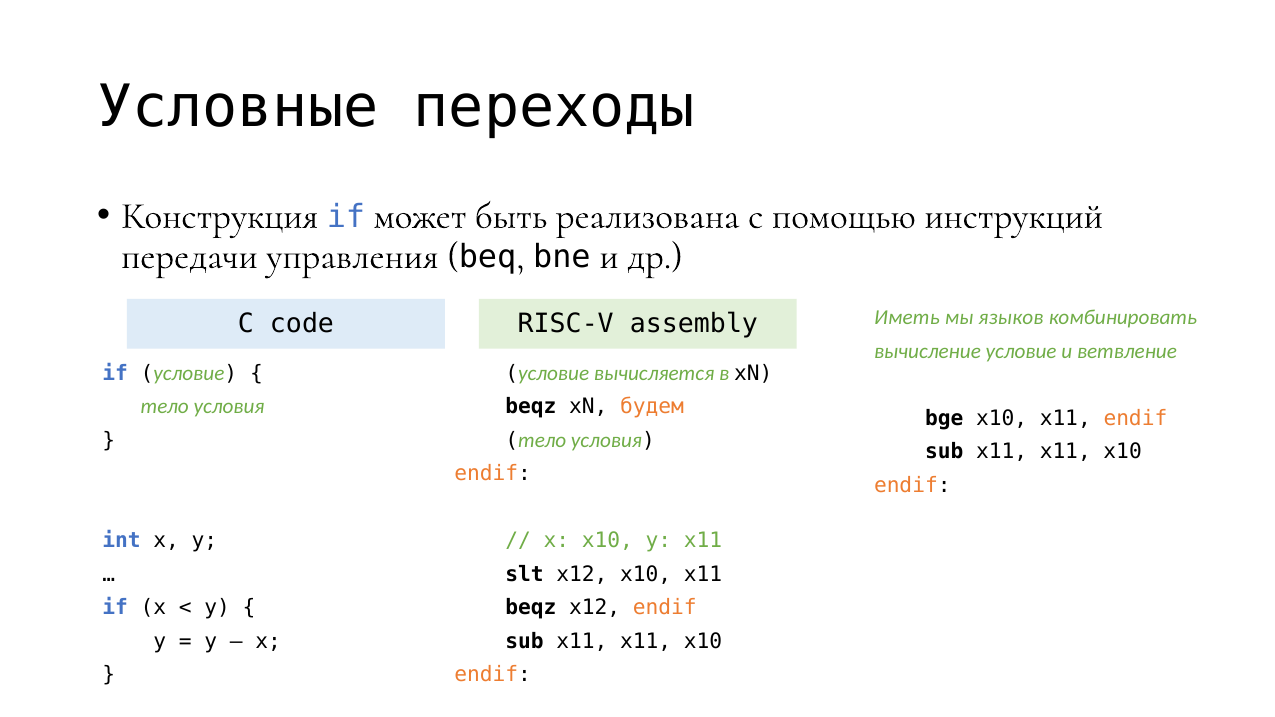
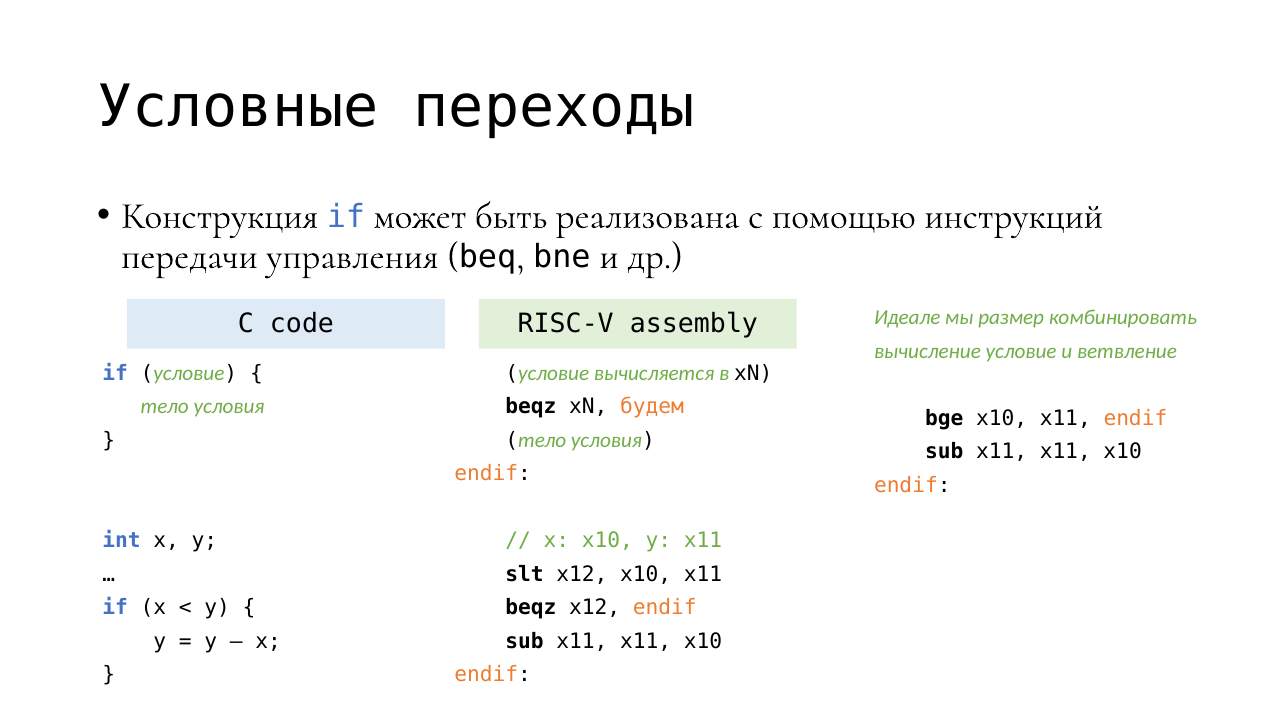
Иметь: Иметь -> Идеале (907, 318)
языков: языков -> размер (1011, 318)
